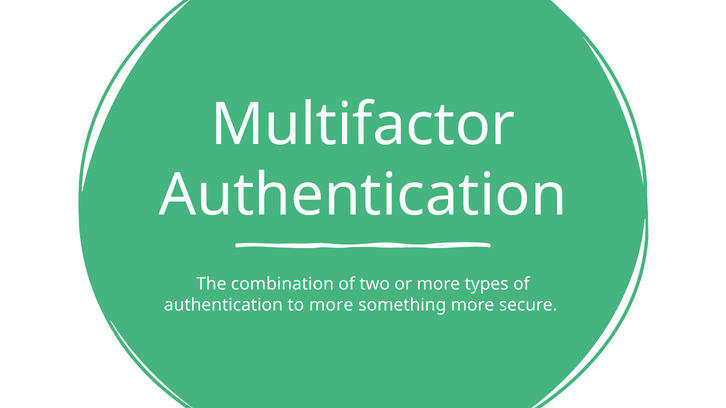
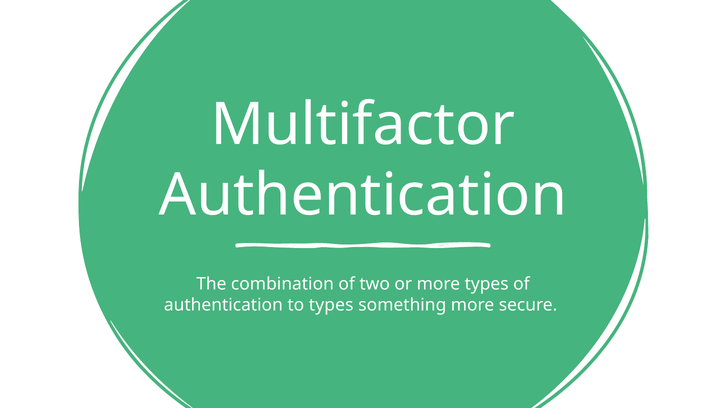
to more: more -> types (331, 305)
